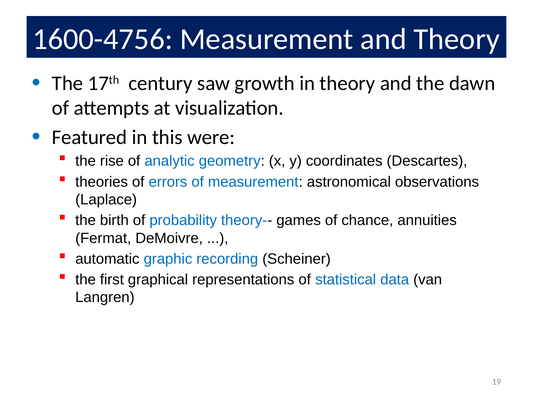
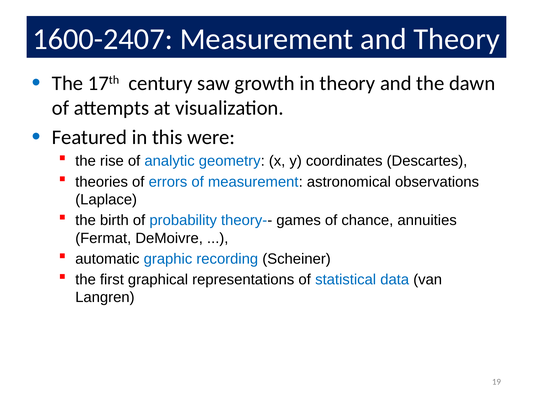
1600-4756: 1600-4756 -> 1600-2407 (103, 39)
